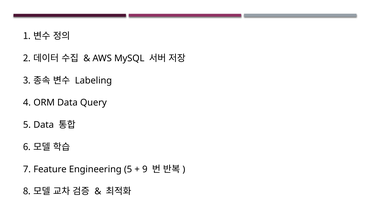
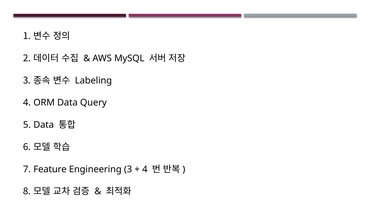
Engineering 5: 5 -> 3 (128, 169)
9: 9 -> 4 (145, 169)
